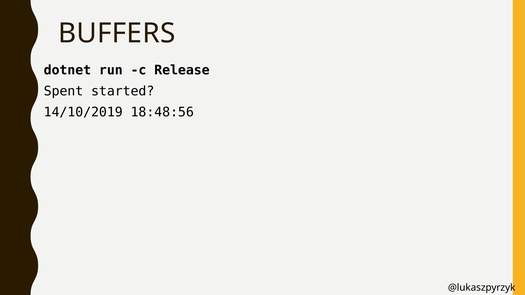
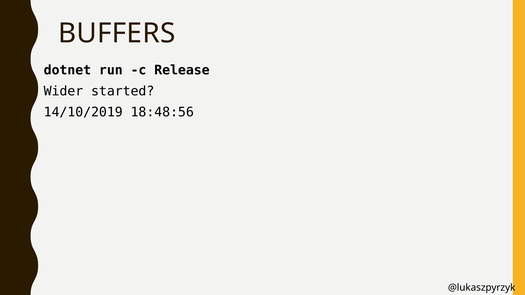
Spent: Spent -> Wider (63, 91)
